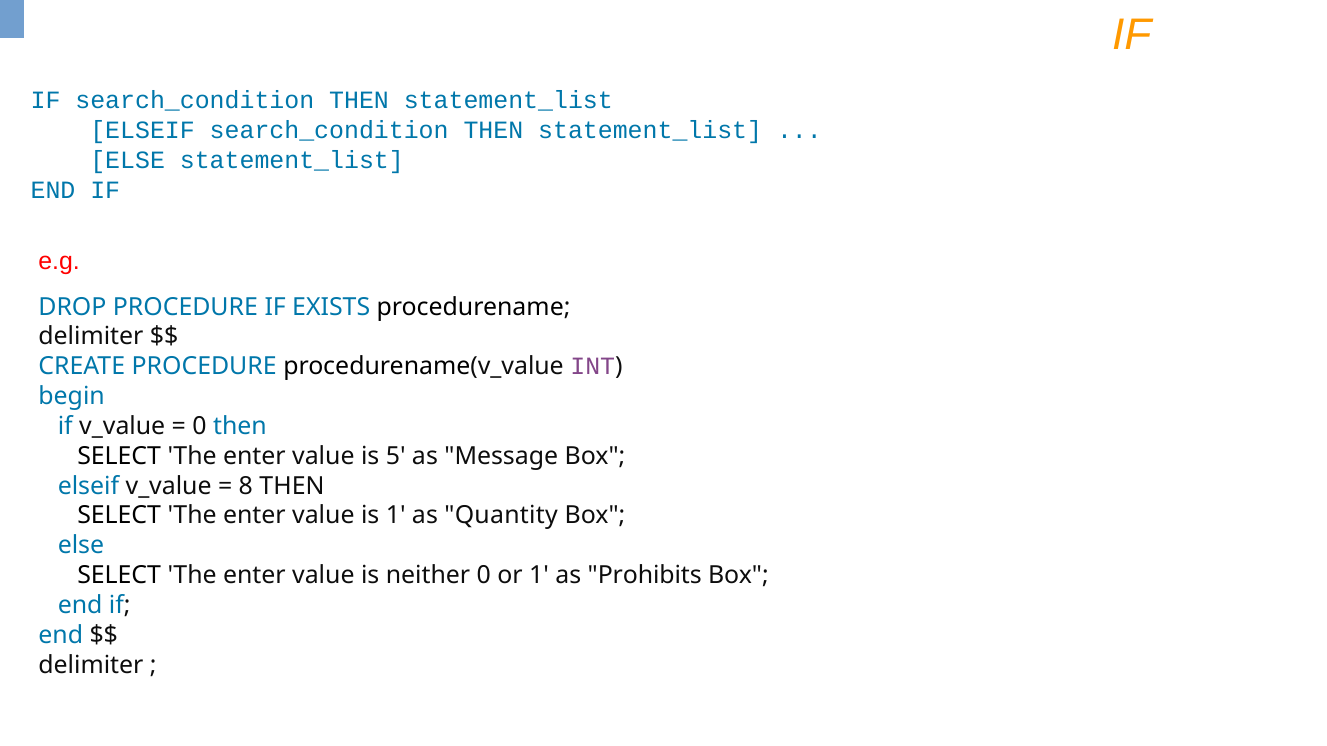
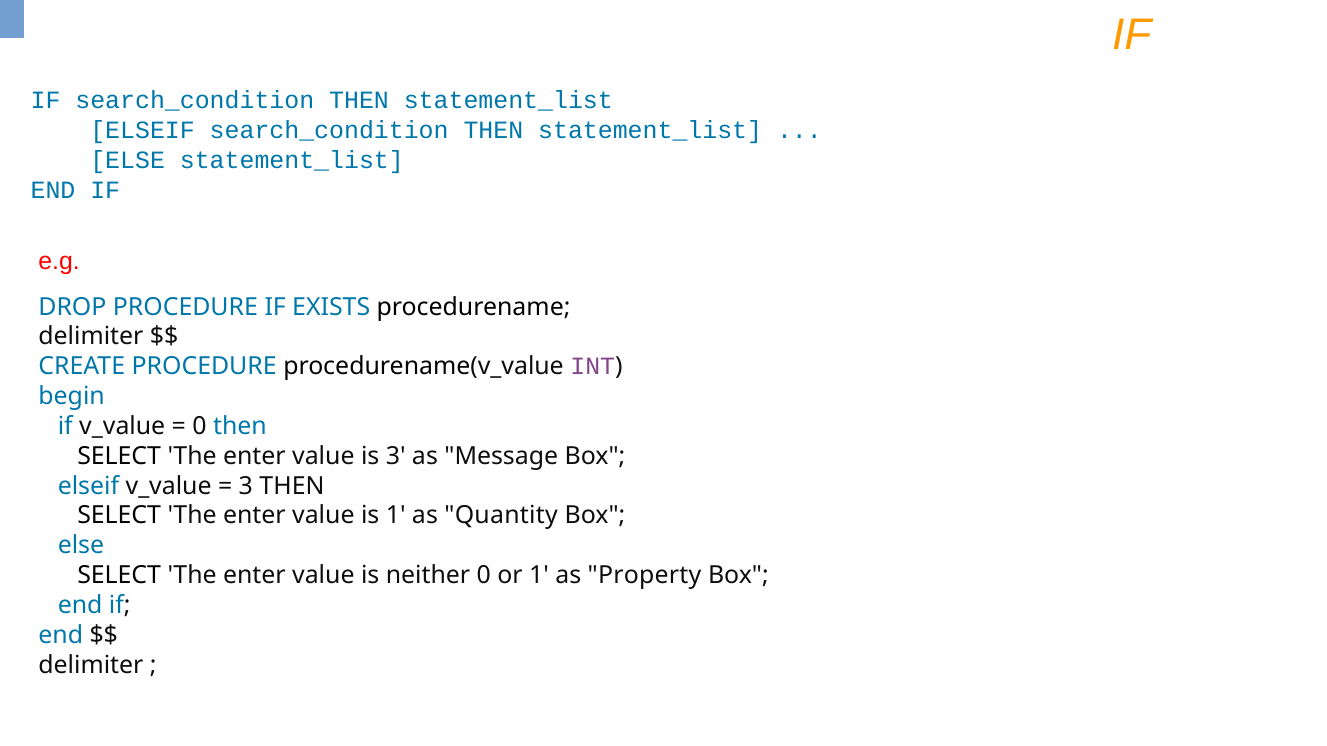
is 5: 5 -> 3 (396, 456)
8: 8 -> 3 (246, 486)
Prohibits: Prohibits -> Property (645, 576)
